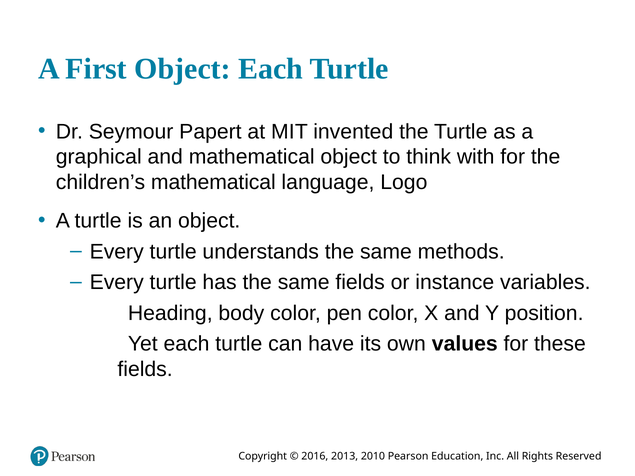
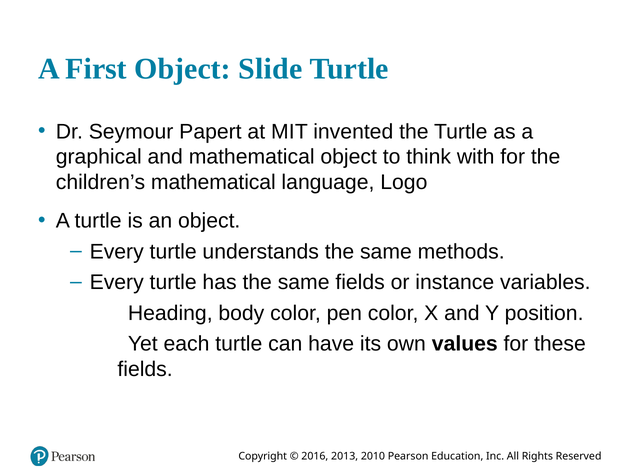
Object Each: Each -> Slide (270, 69)
